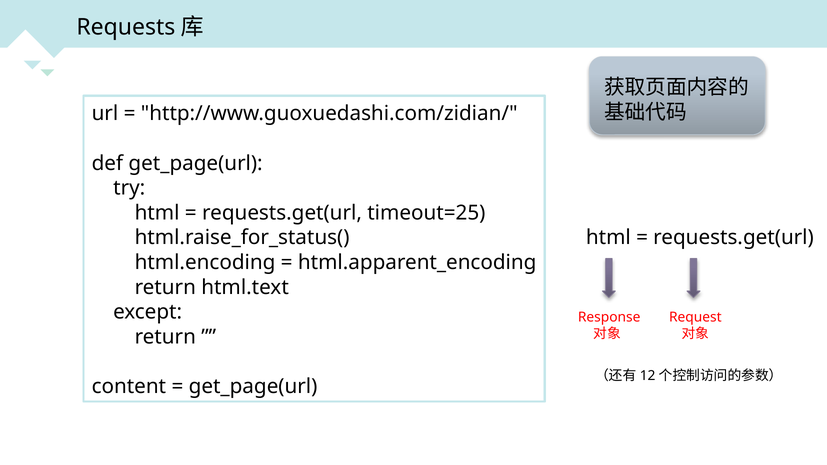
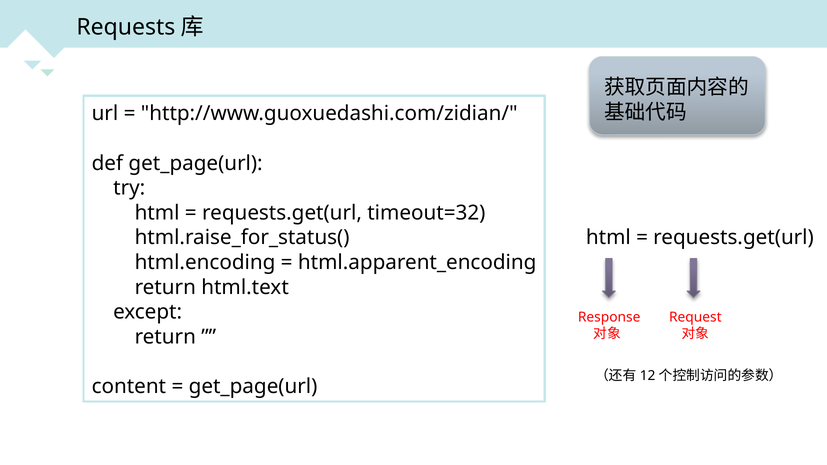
timeout=25: timeout=25 -> timeout=32 (426, 213)
